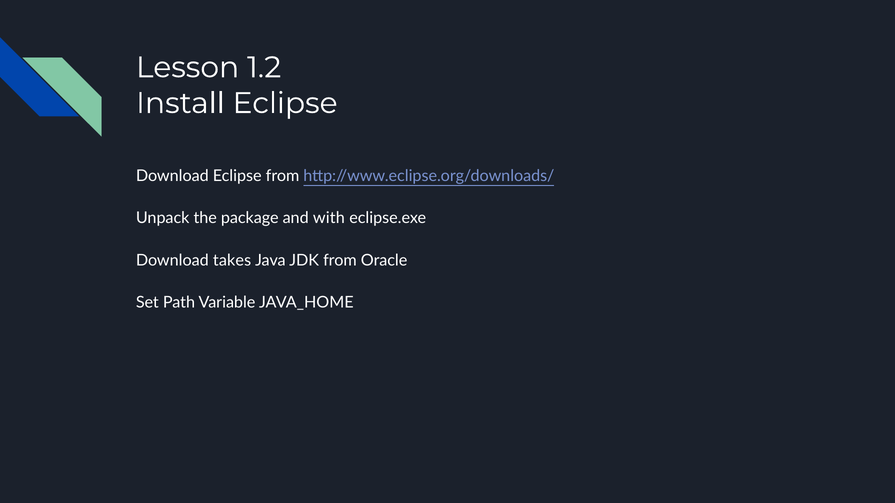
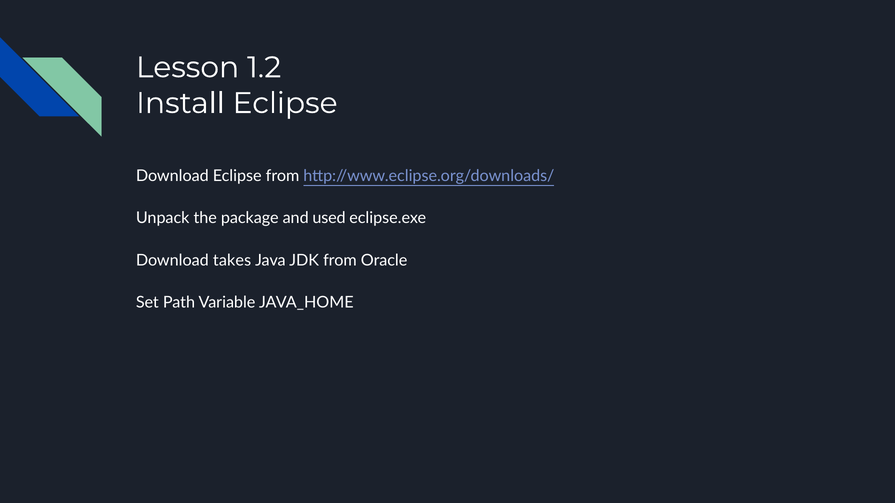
with: with -> used (329, 218)
